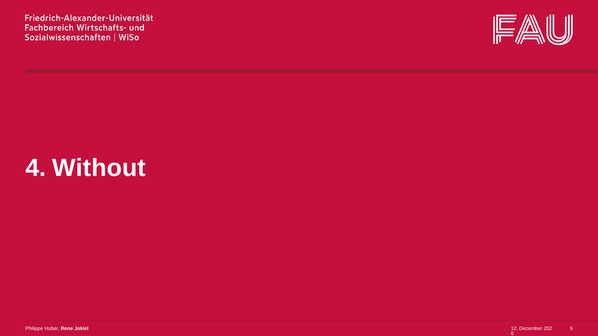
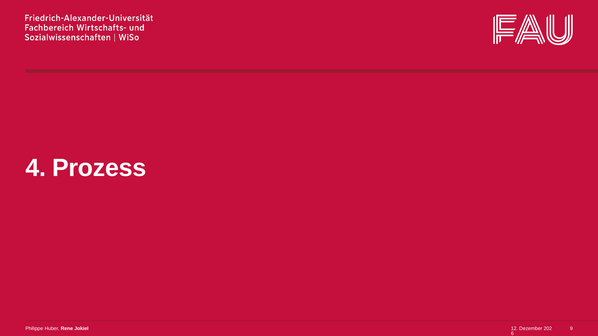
Without: Without -> Prozess (99, 168)
